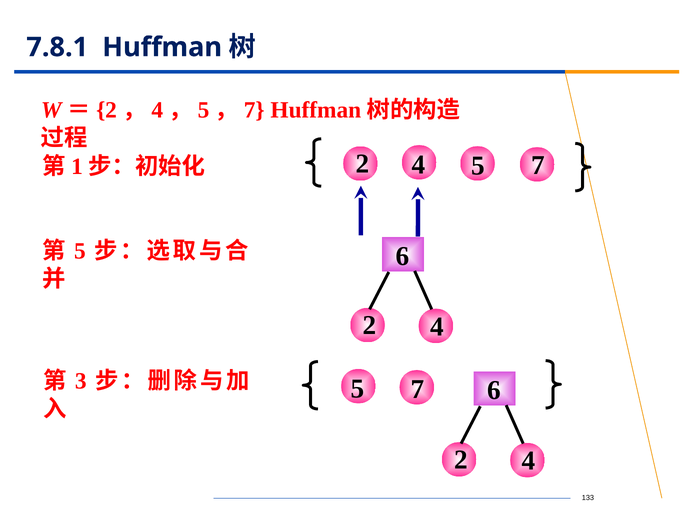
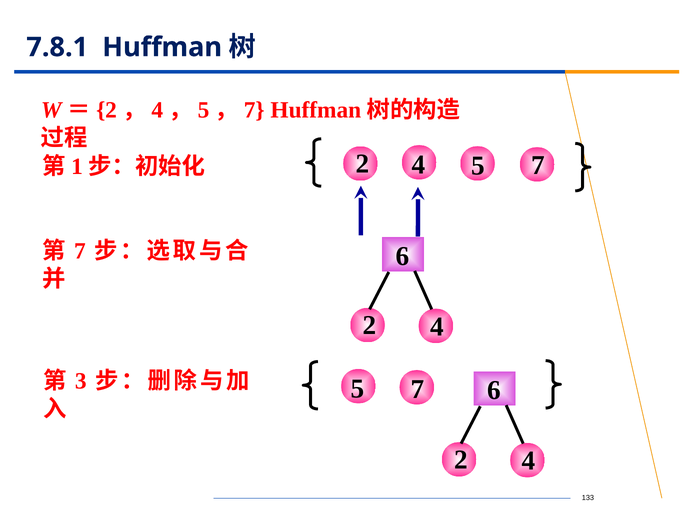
5: 5 -> 7 (80, 251)
